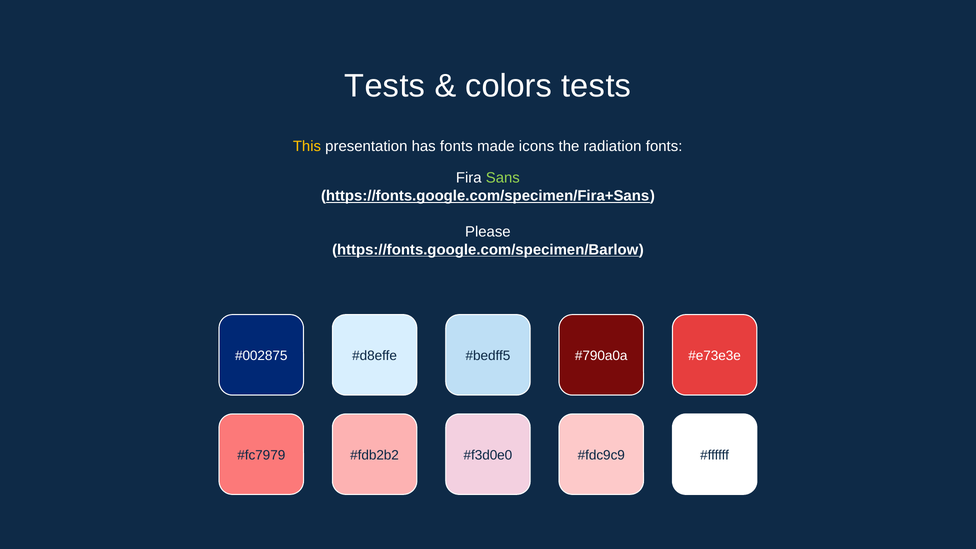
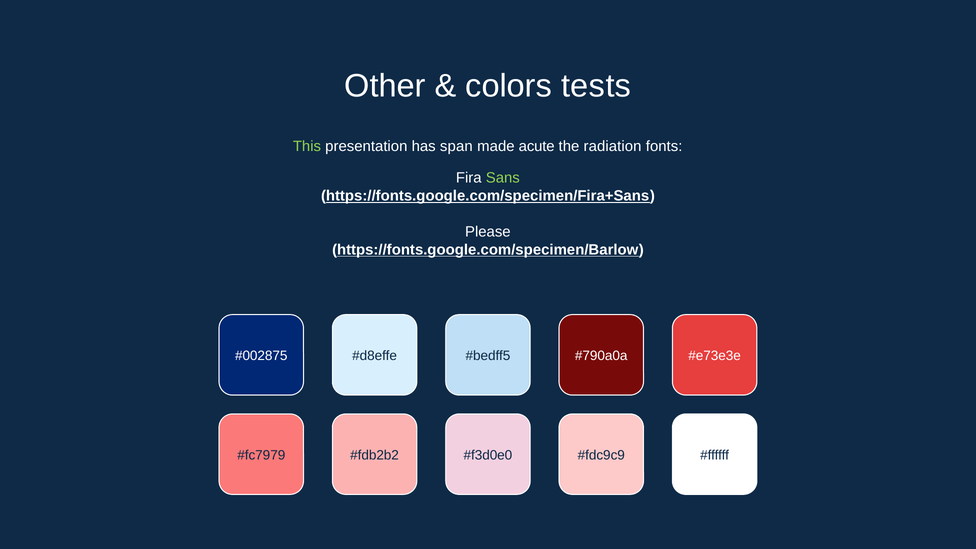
Tests: Tests -> Other (385, 86)
This colour: yellow -> light green (307, 147)
has fonts: fonts -> span (456, 147)
icons: icons -> acute (537, 147)
